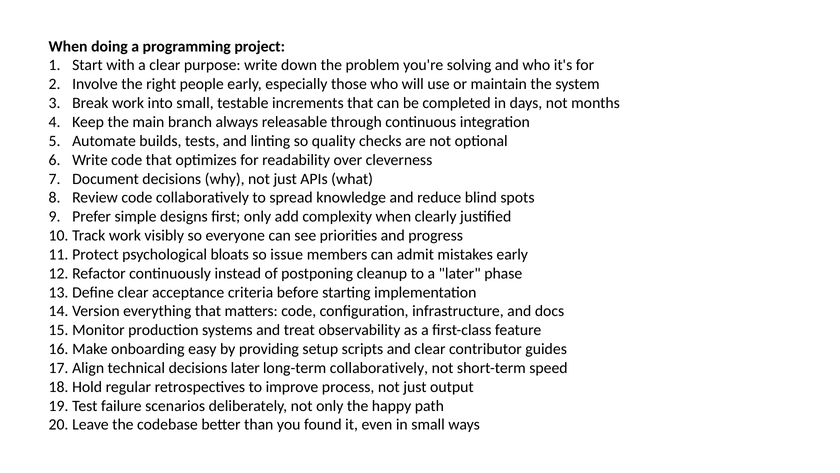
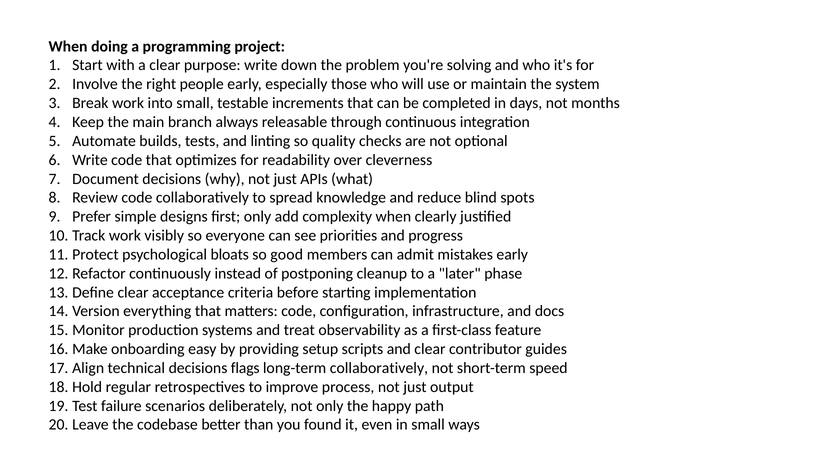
issue: issue -> good (287, 254)
decisions later: later -> flags (245, 368)
